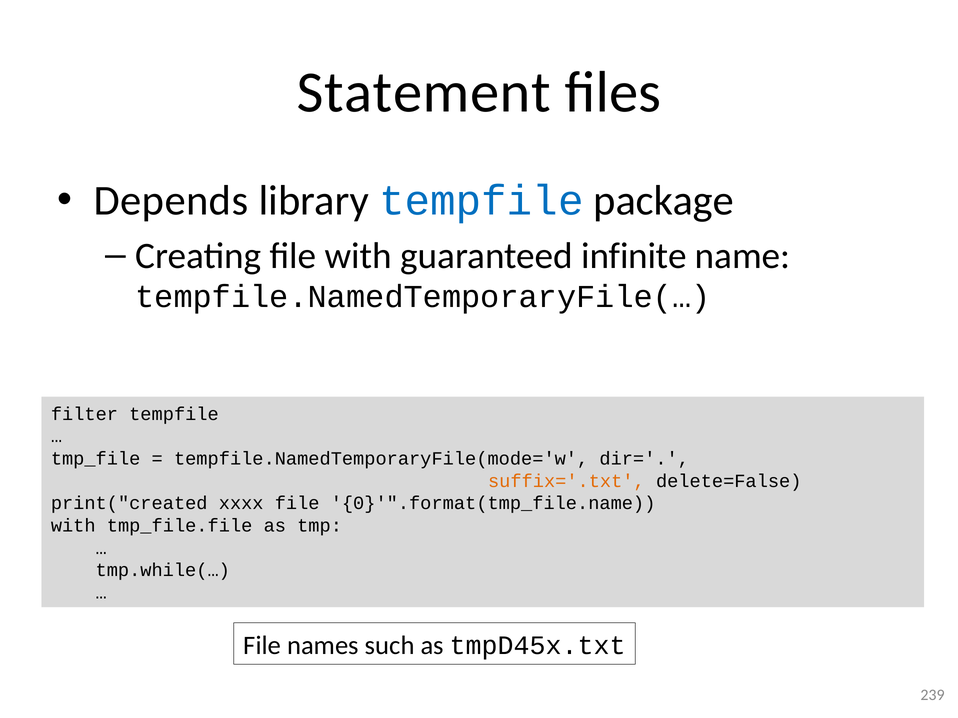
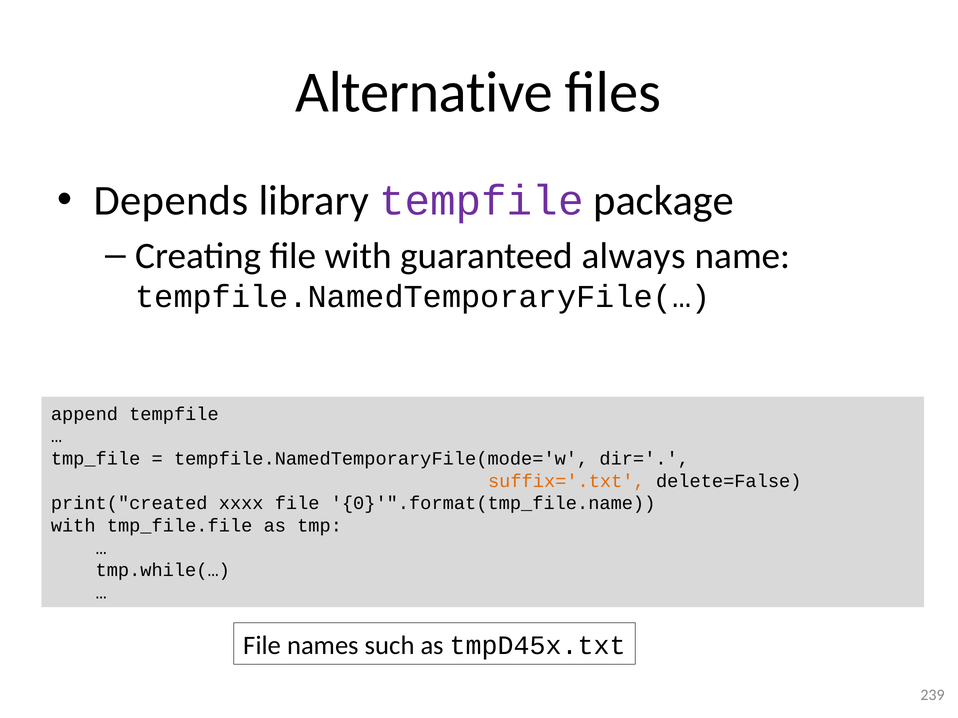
Statement: Statement -> Alternative (424, 93)
tempfile colour: blue -> purple (481, 201)
infinite: infinite -> always (634, 256)
filter: filter -> append (84, 414)
